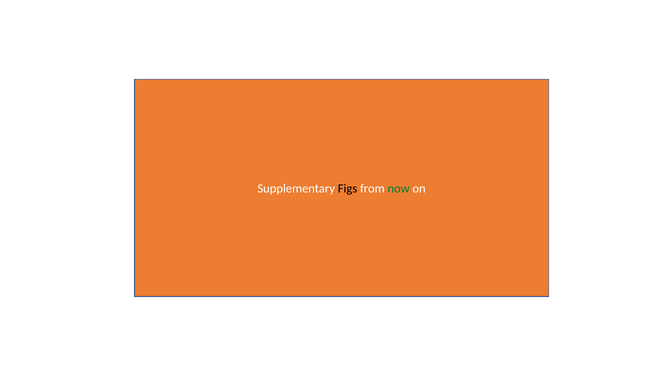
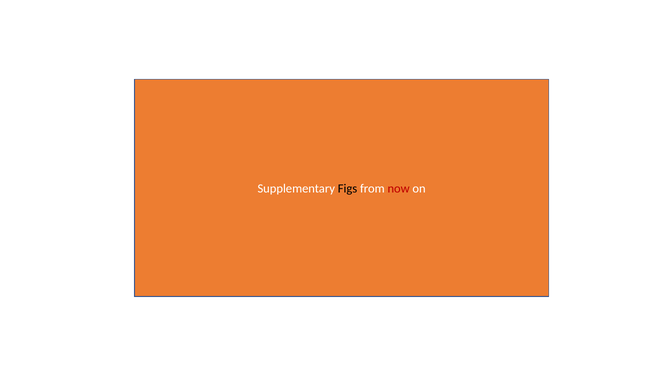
now colour: green -> red (399, 189)
